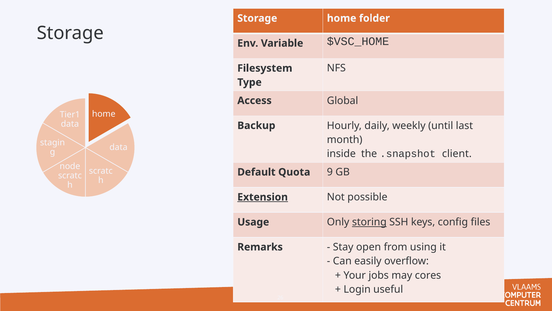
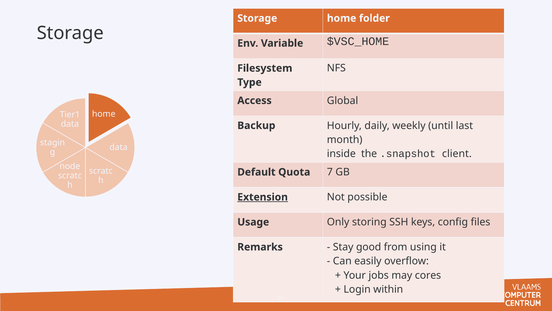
9: 9 -> 7 (330, 172)
storing underline: present -> none (369, 222)
open: open -> good (369, 247)
useful: useful -> within (388, 289)
